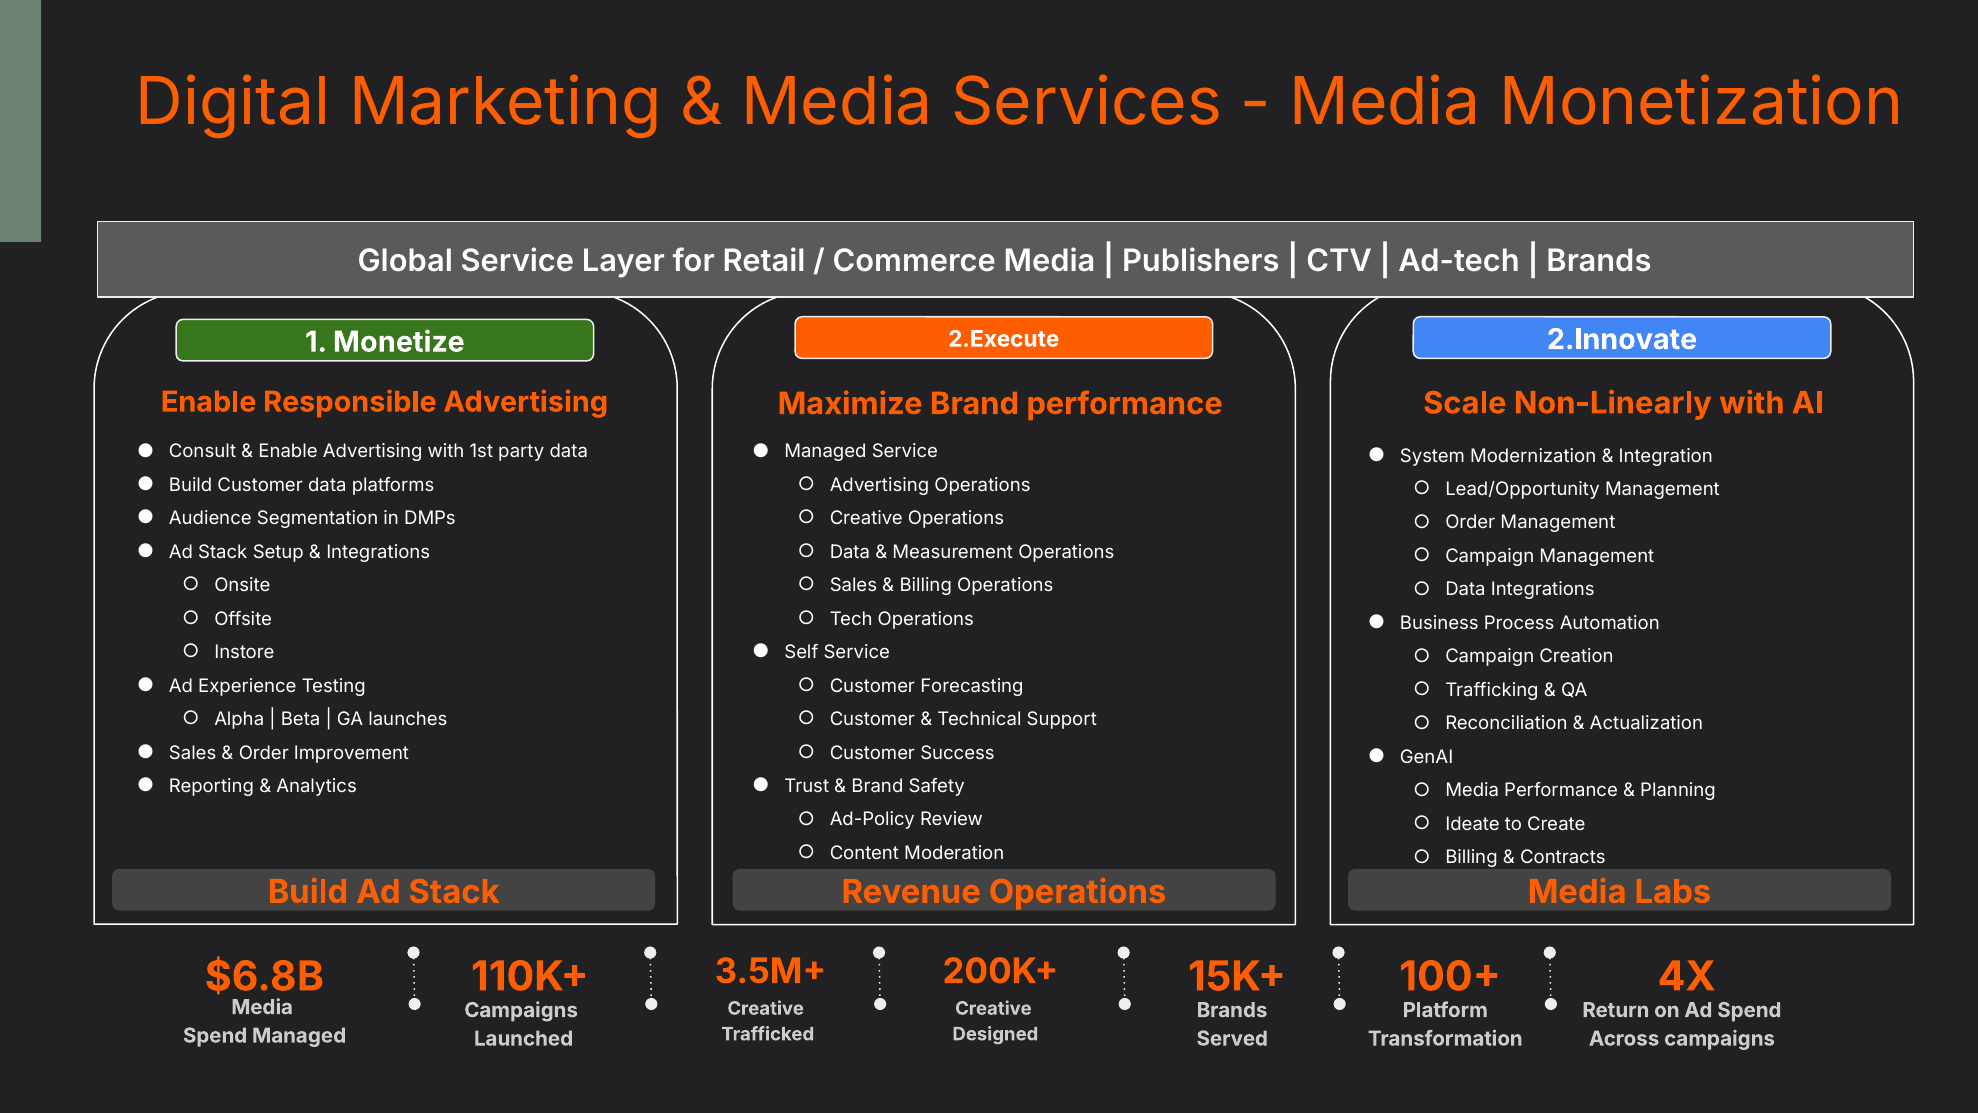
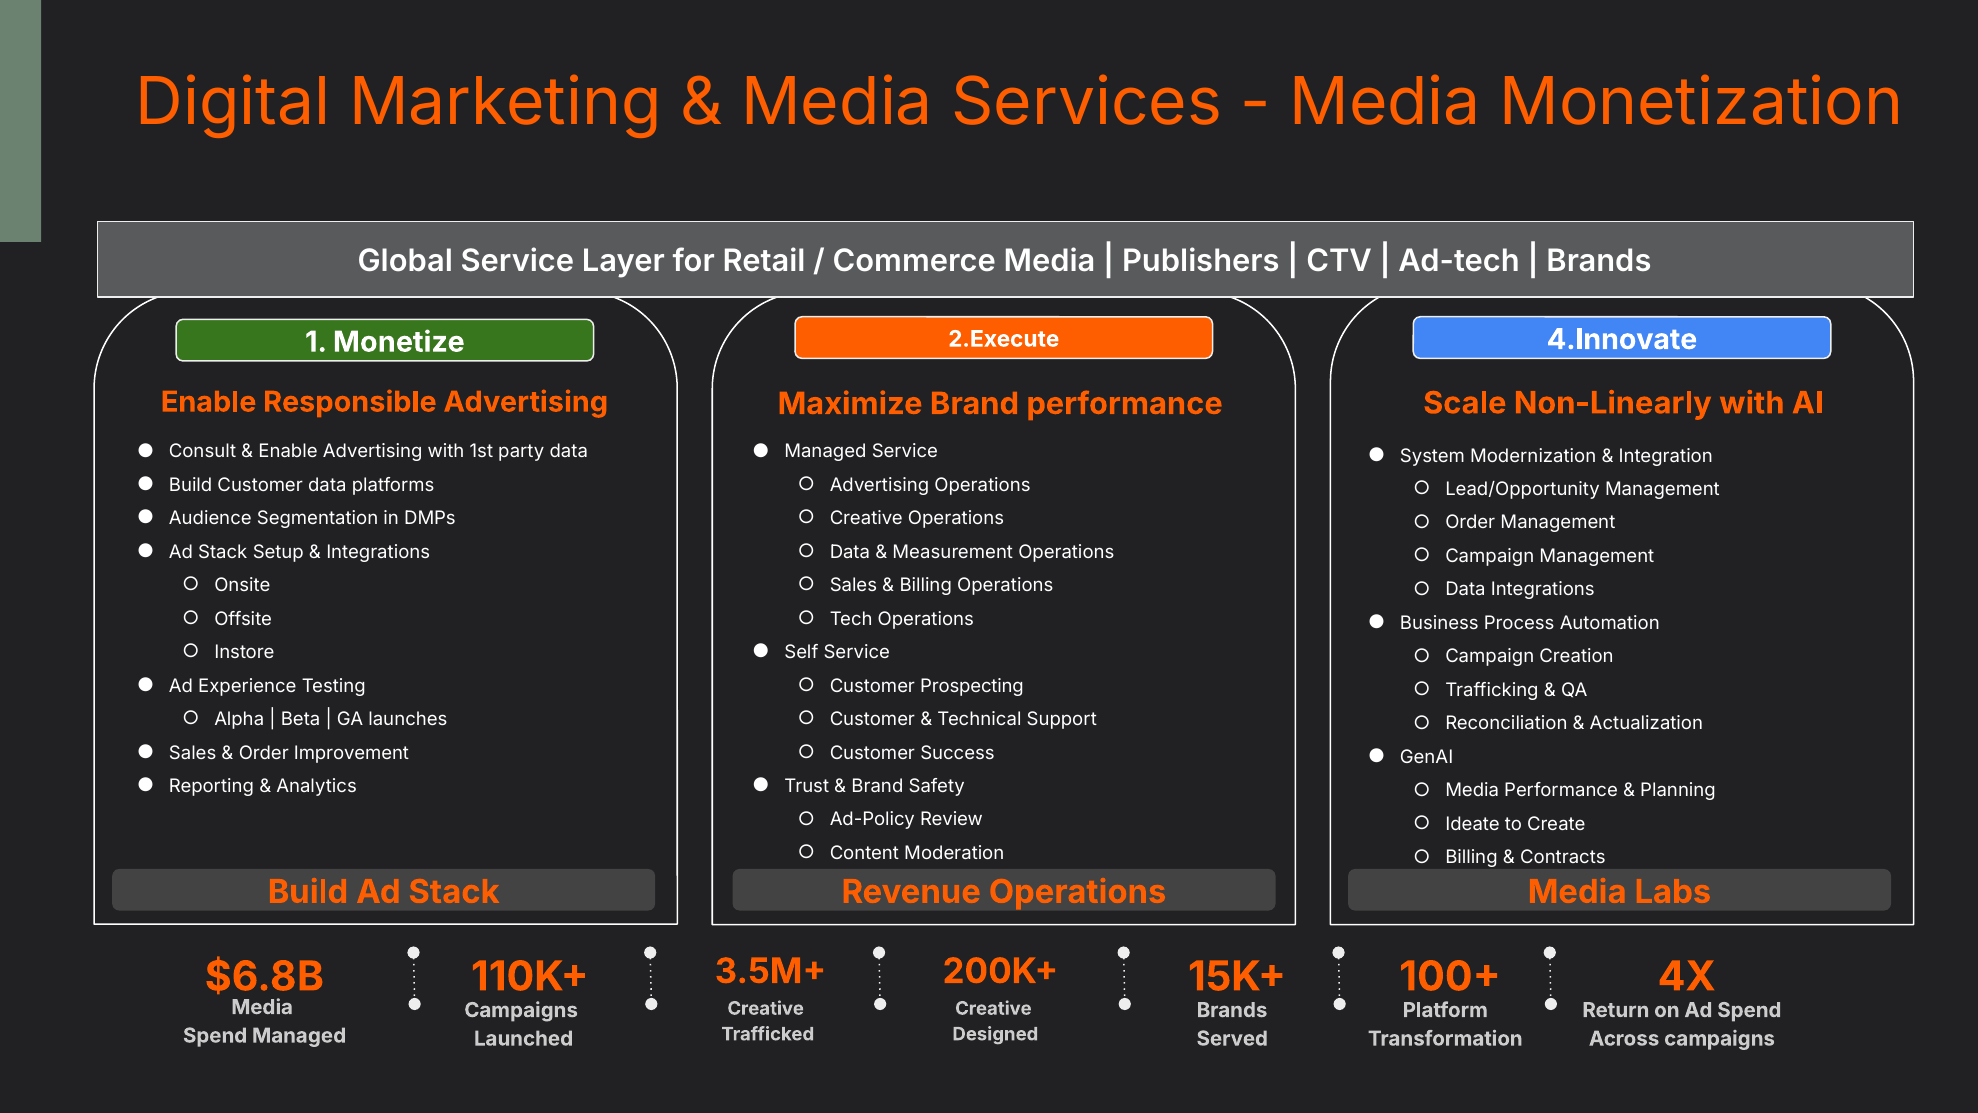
2.Innovate: 2.Innovate -> 4.Innovate (1622, 339)
Forecasting: Forecasting -> Prospecting (972, 686)
